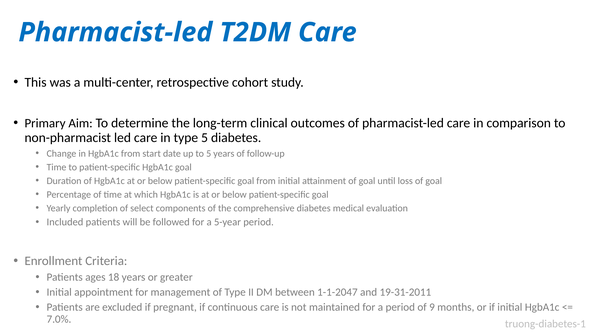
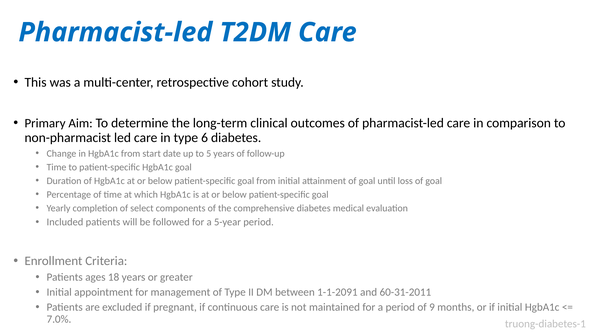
type 5: 5 -> 6 (205, 138)
1-1-2047: 1-1-2047 -> 1-1-2091 (337, 292)
19-31-2011: 19-31-2011 -> 60-31-2011 (405, 292)
